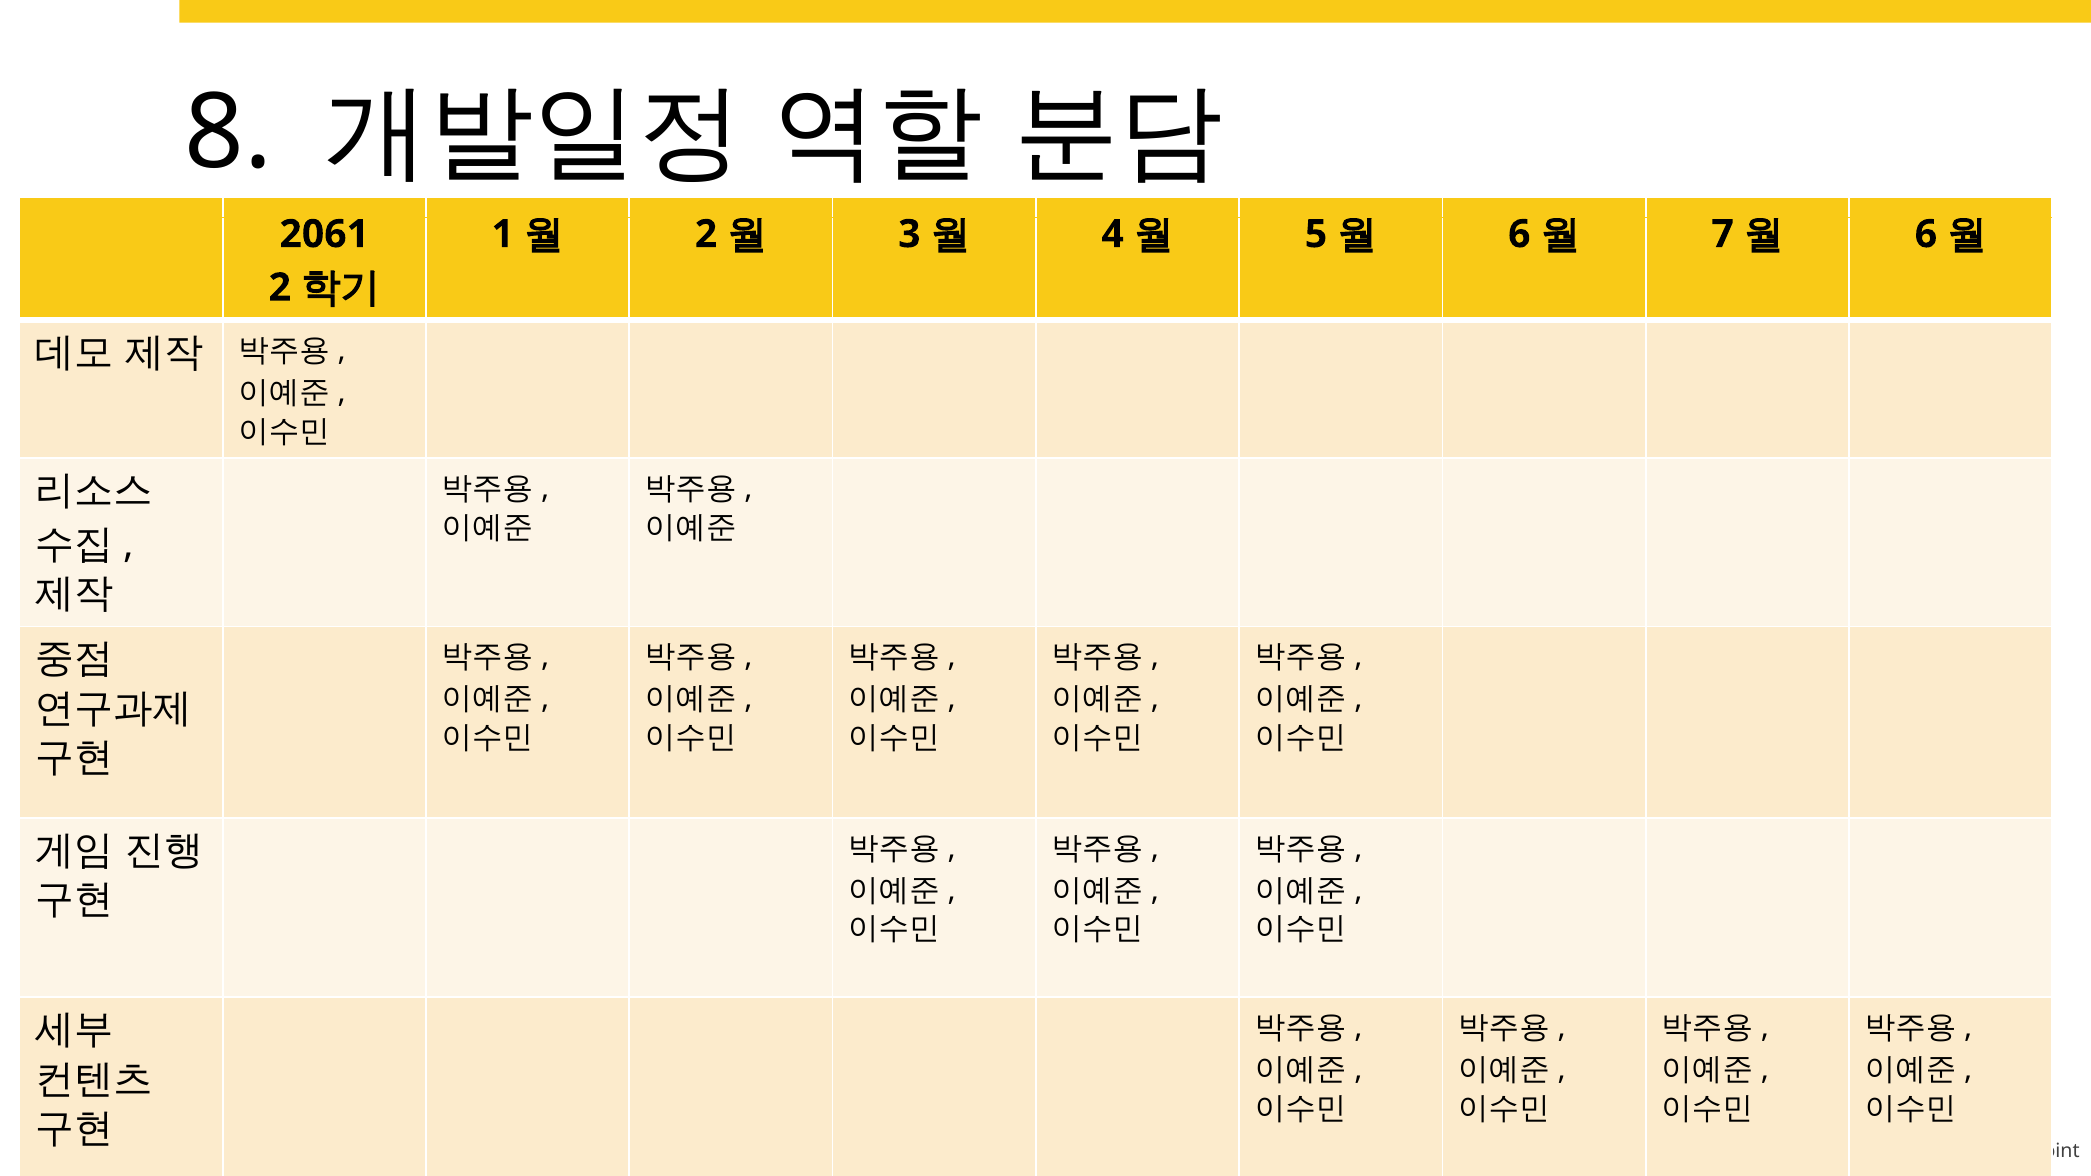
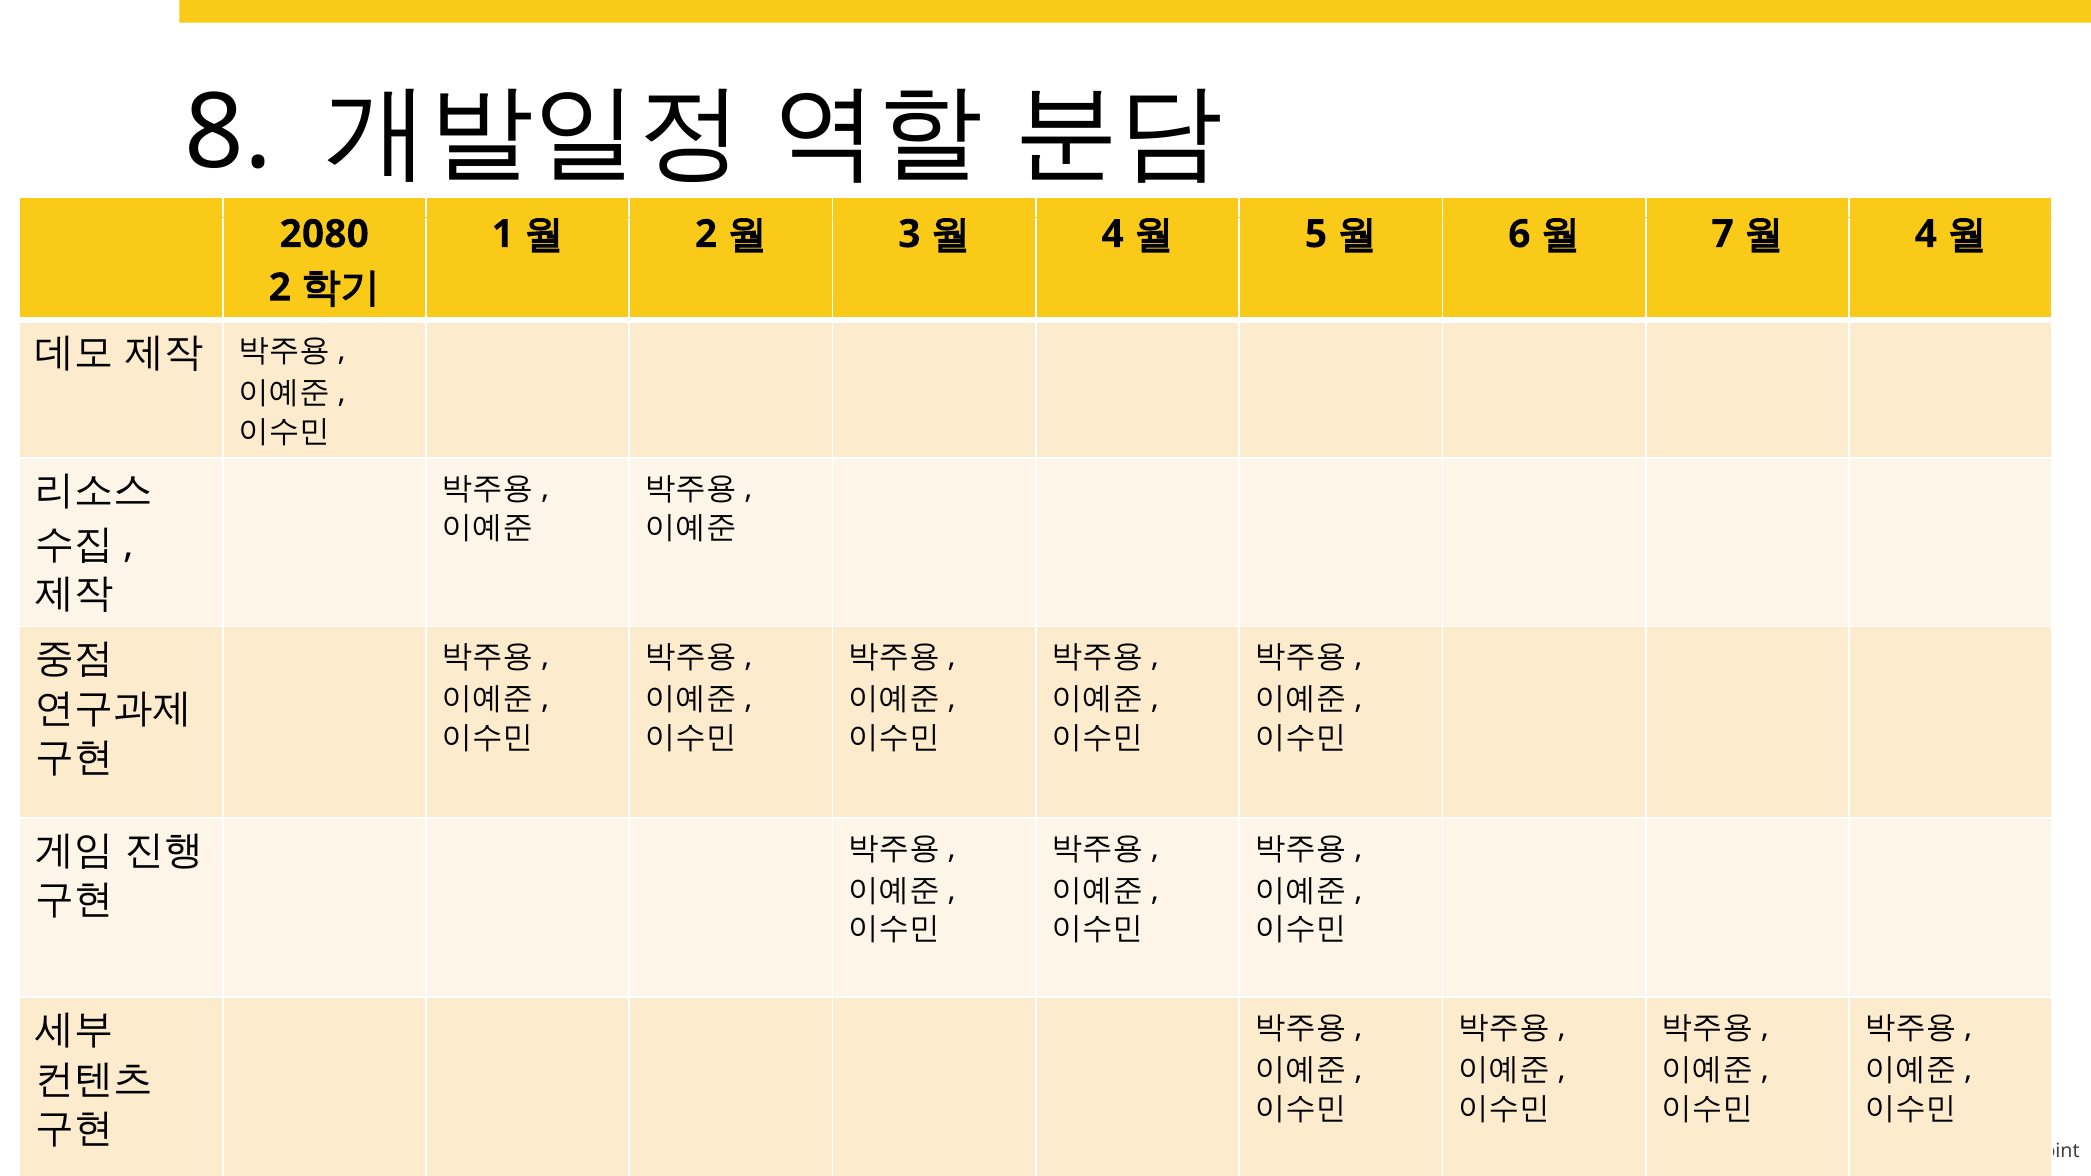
2061: 2061 -> 2080 (324, 234)
6: 6 -> 4 (1926, 234)
